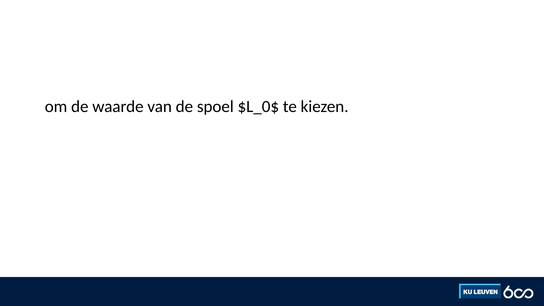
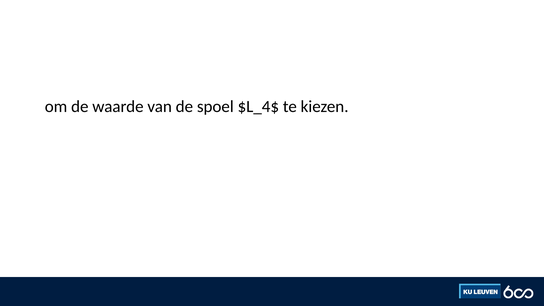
$L_0$: $L_0$ -> $L_4$ (258, 106)
